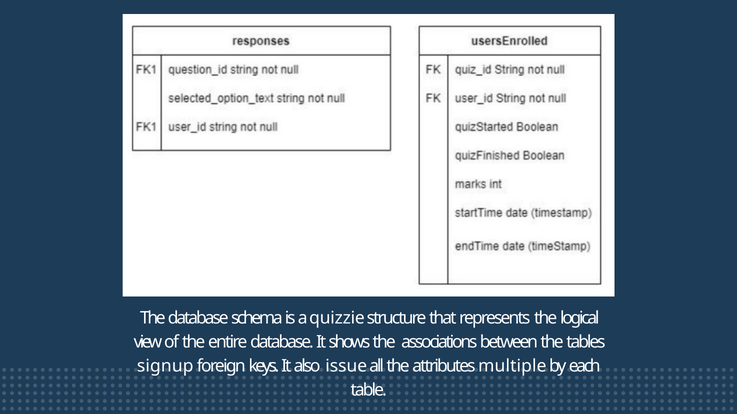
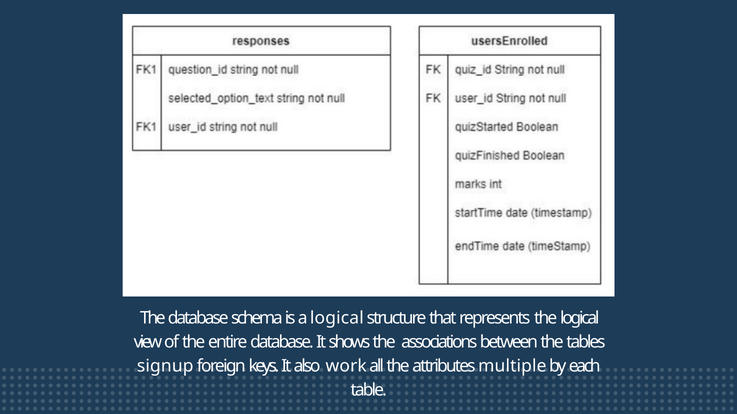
a quizzie: quizzie -> logical (337, 318)
issue: issue -> work (346, 366)
